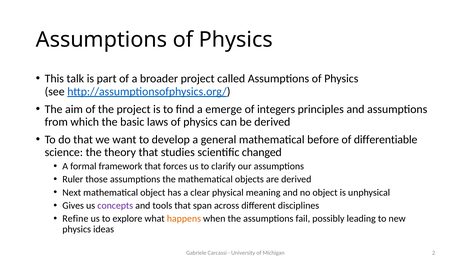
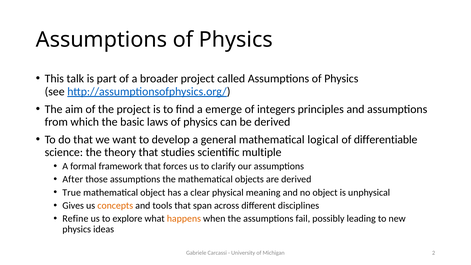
before: before -> logical (323, 139)
changed: changed -> multiple (262, 152)
Ruler: Ruler -> After (73, 179)
Next: Next -> True (72, 192)
concepts colour: purple -> orange (115, 205)
